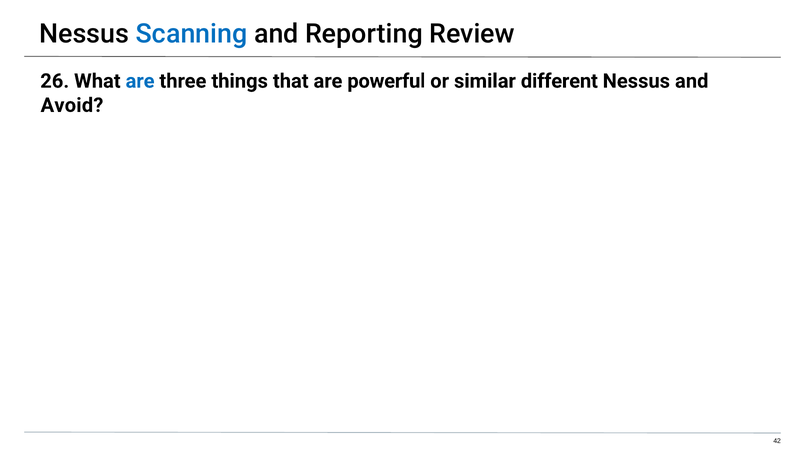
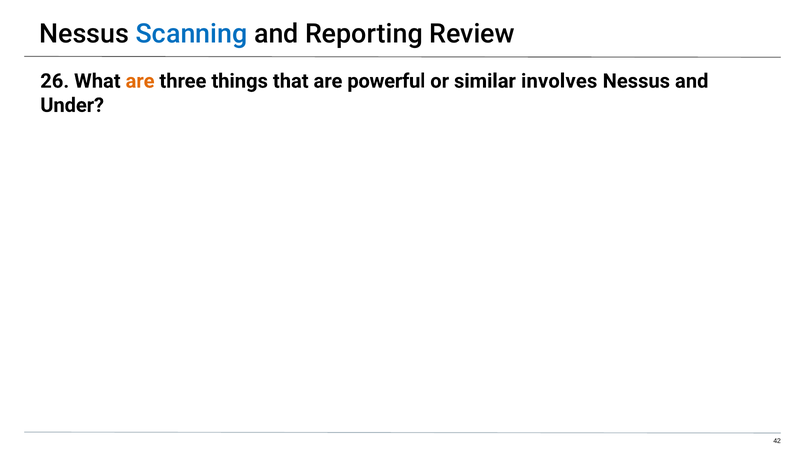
are colour: blue -> orange (140, 81)
different: different -> involves (559, 81)
Avoid: Avoid -> Under (72, 105)
